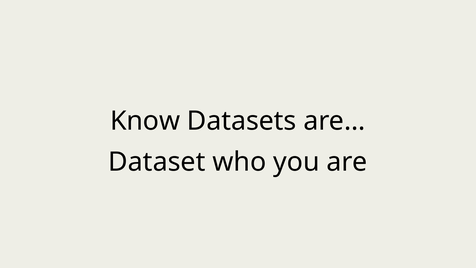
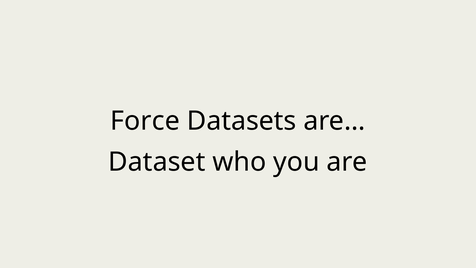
Know: Know -> Force (145, 121)
